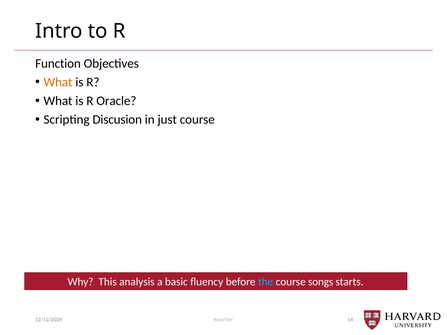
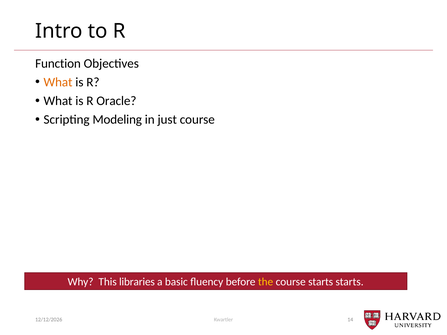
Discusion: Discusion -> Modeling (117, 120)
analysis: analysis -> libraries (137, 282)
the colour: light blue -> yellow (266, 282)
course songs: songs -> starts (321, 282)
